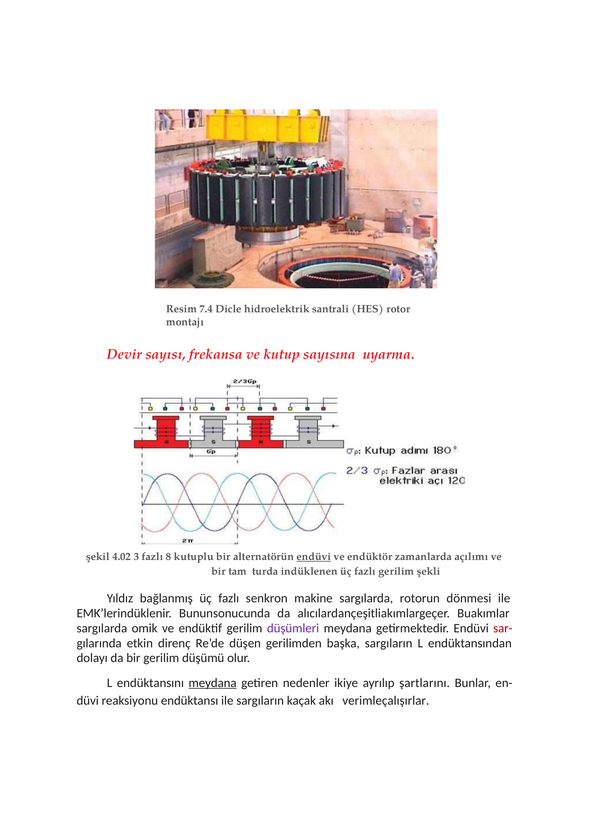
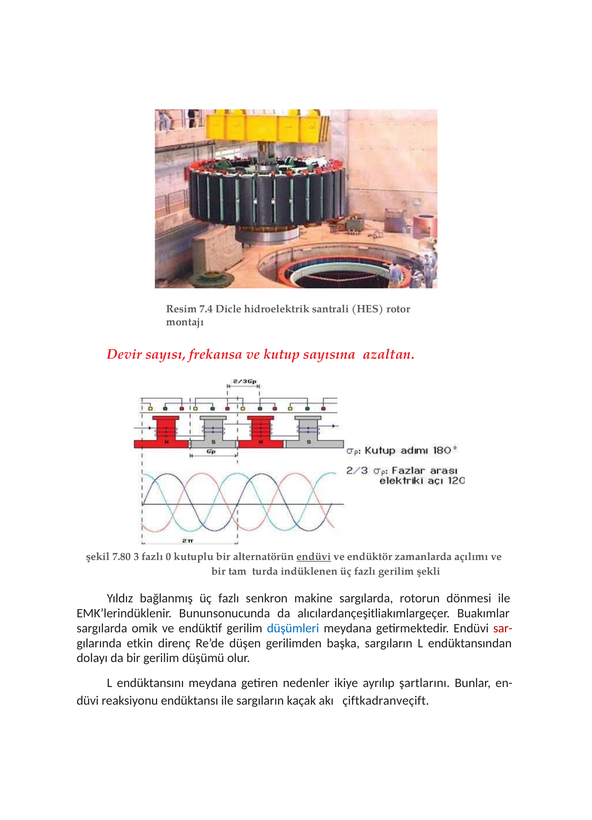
uyarma: uyarma -> azaltan (389, 354)
4.02: 4.02 -> 7.80 (122, 557)
8: 8 -> 0 (169, 557)
düşümleri colour: purple -> blue (293, 628)
meydana underline: present -> none (213, 683)
verimleçalışırlar: verimleçalışırlar -> çiftkadranveçift (386, 700)
